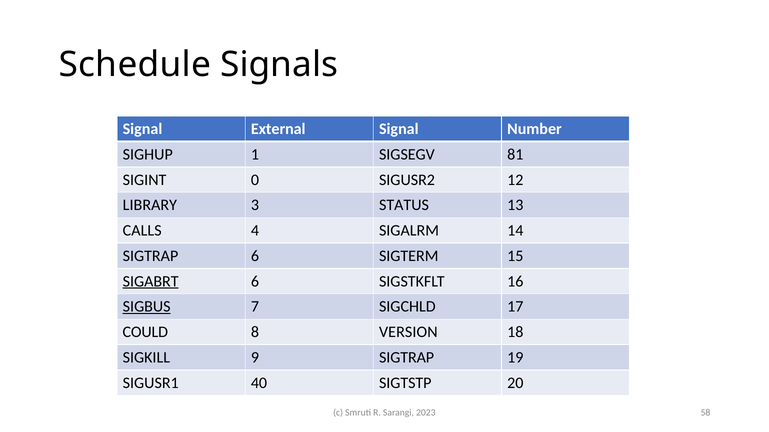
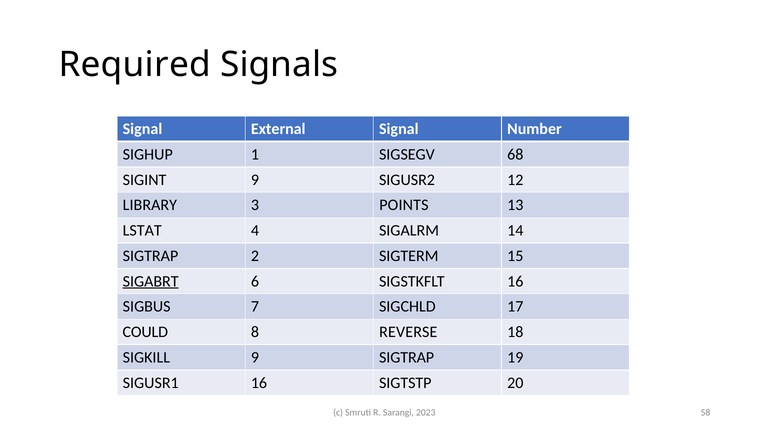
Schedule: Schedule -> Required (135, 65)
81: 81 -> 68 (515, 155)
SIGINT 0: 0 -> 9 (255, 180)
STATUS: STATUS -> POINTS (404, 205)
CALLS: CALLS -> LSTAT (142, 231)
SIGTRAP 6: 6 -> 2 (255, 256)
SIGBUS underline: present -> none (147, 307)
VERSION: VERSION -> REVERSE (408, 332)
SIGUSR1 40: 40 -> 16 (259, 383)
